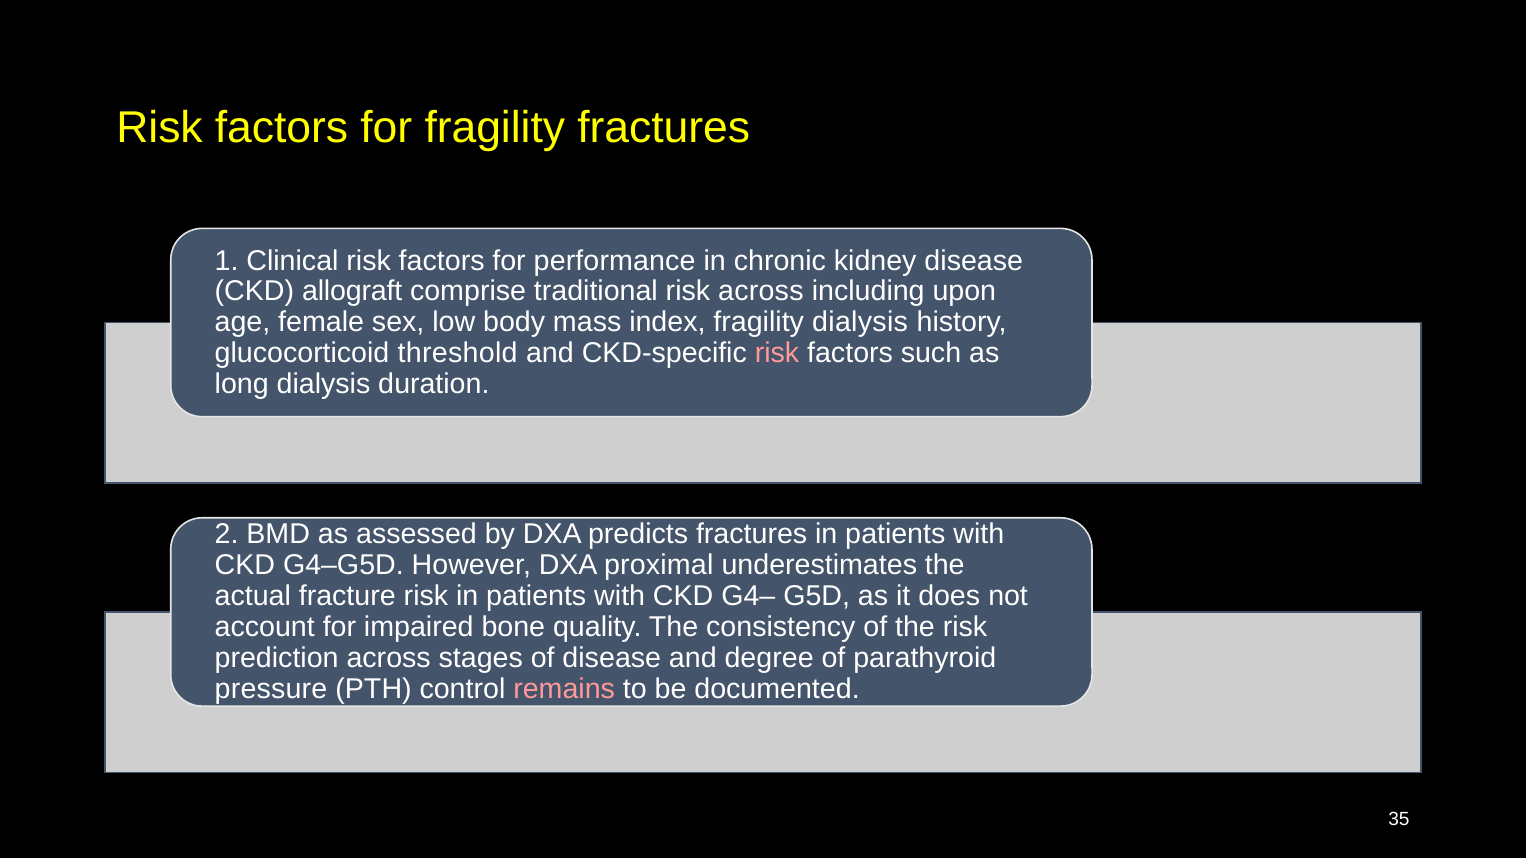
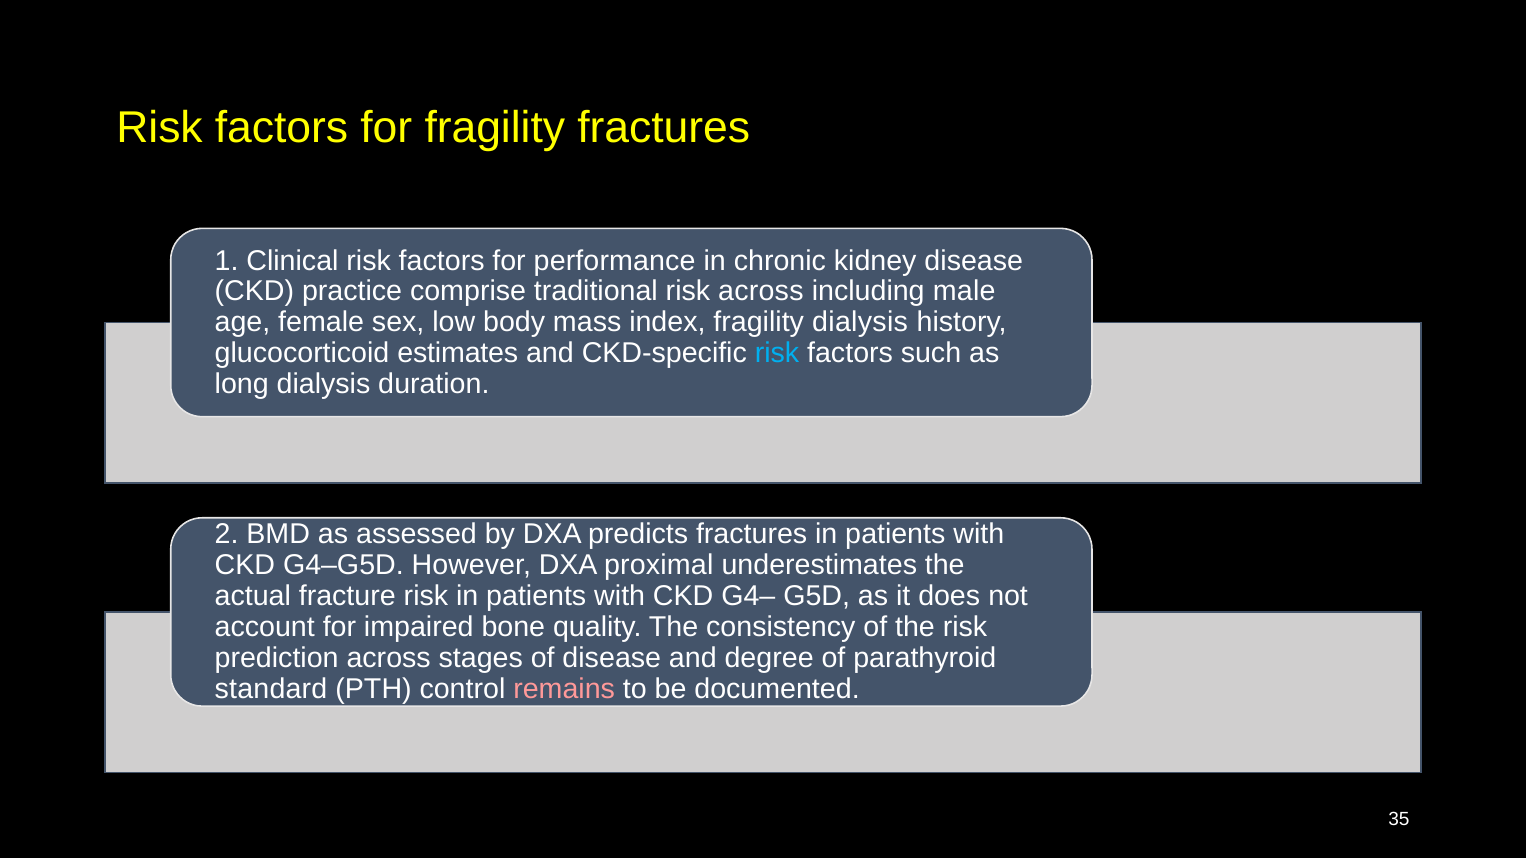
allograft: allograft -> practice (352, 292)
upon: upon -> male (964, 292)
threshold: threshold -> estimates (458, 353)
risk colour: pink -> light blue (777, 353)
pressure: pressure -> standard (271, 689)
